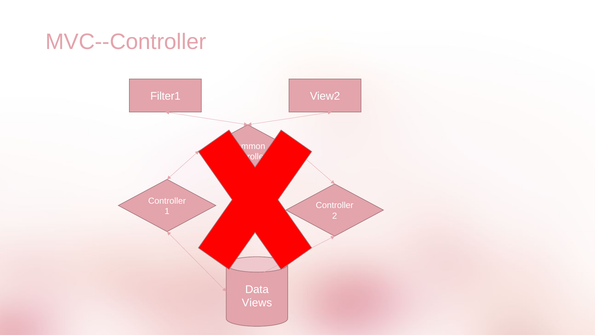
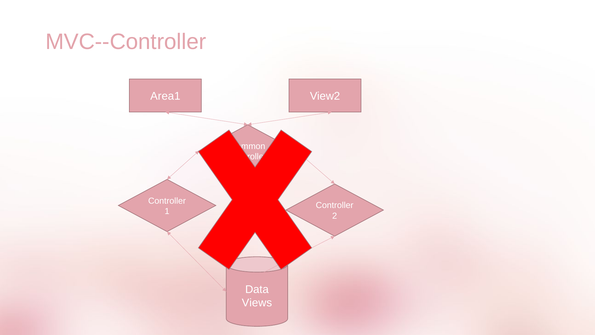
Filter1: Filter1 -> Area1 (165, 96)
